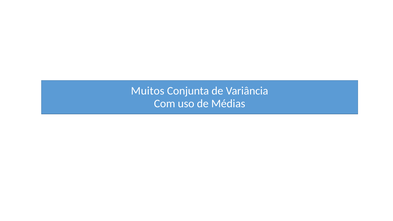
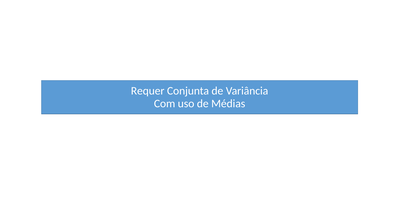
Muitos: Muitos -> Requer (148, 91)
